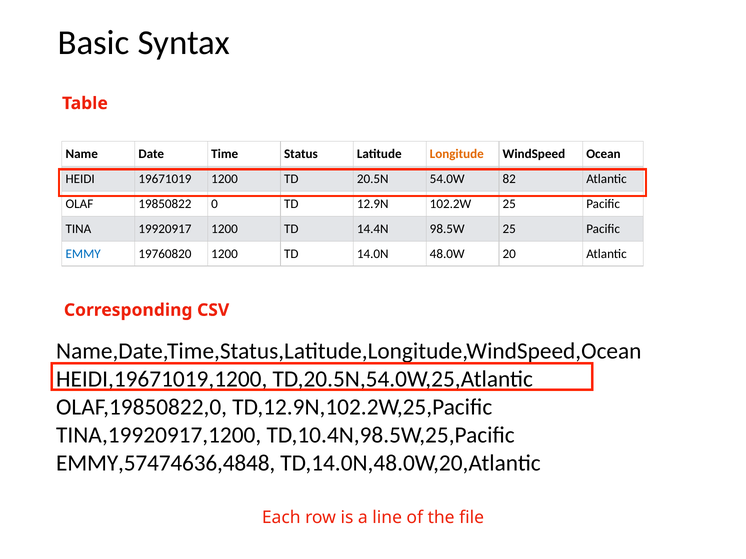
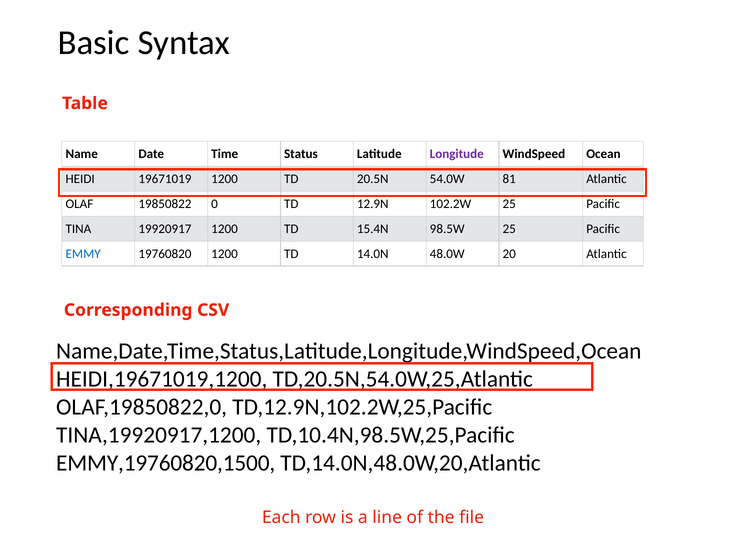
Longitude colour: orange -> purple (457, 154)
82: 82 -> 81 (509, 179)
14.4N: 14.4N -> 15.4N (373, 229)
EMMY,57474636,4848: EMMY,57474636,4848 -> EMMY,19760820,1500 (166, 464)
